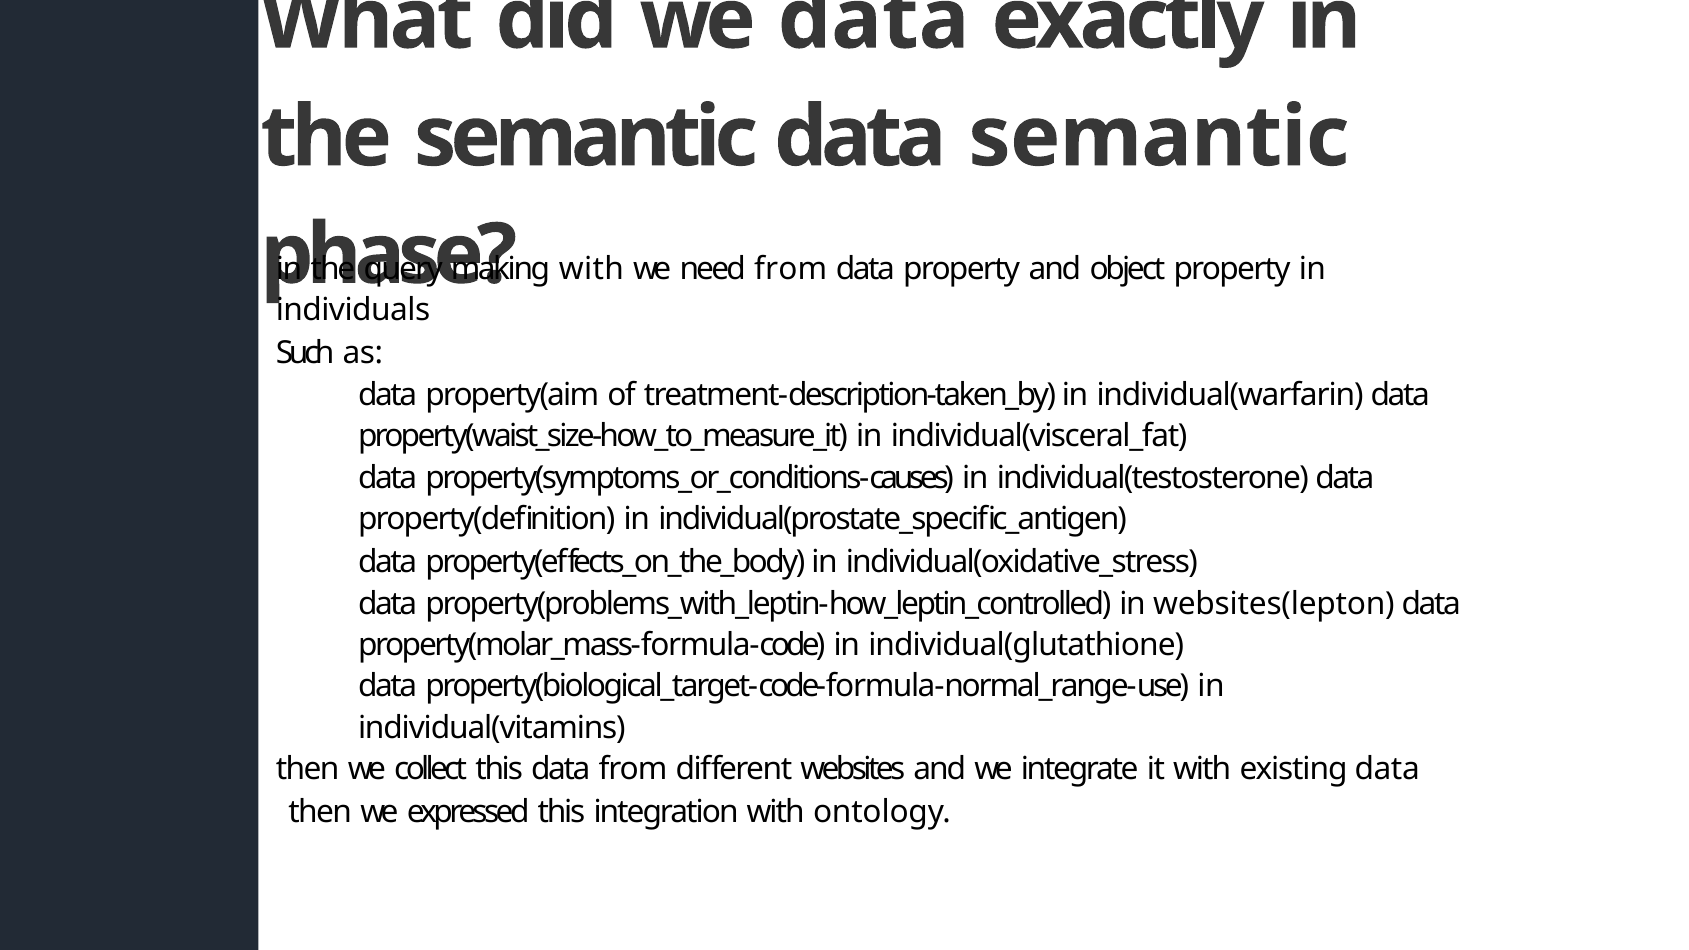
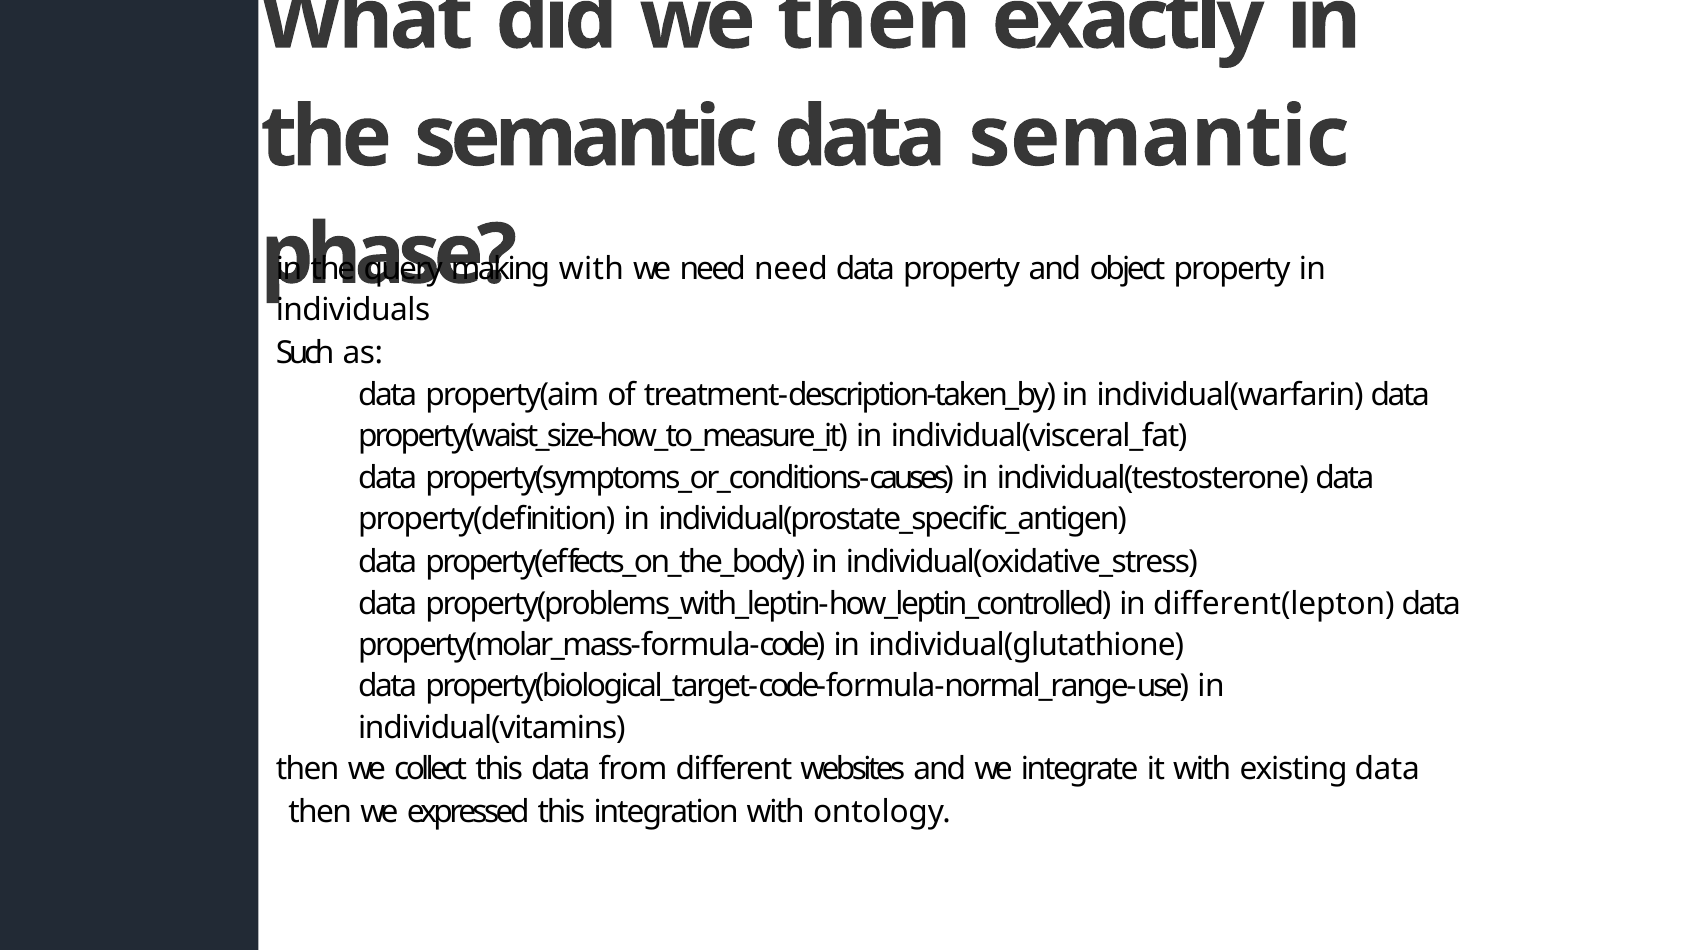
we data: data -> then (874, 20)
need from: from -> need (791, 269)
websites(lepton: websites(lepton -> different(lepton (1274, 604)
